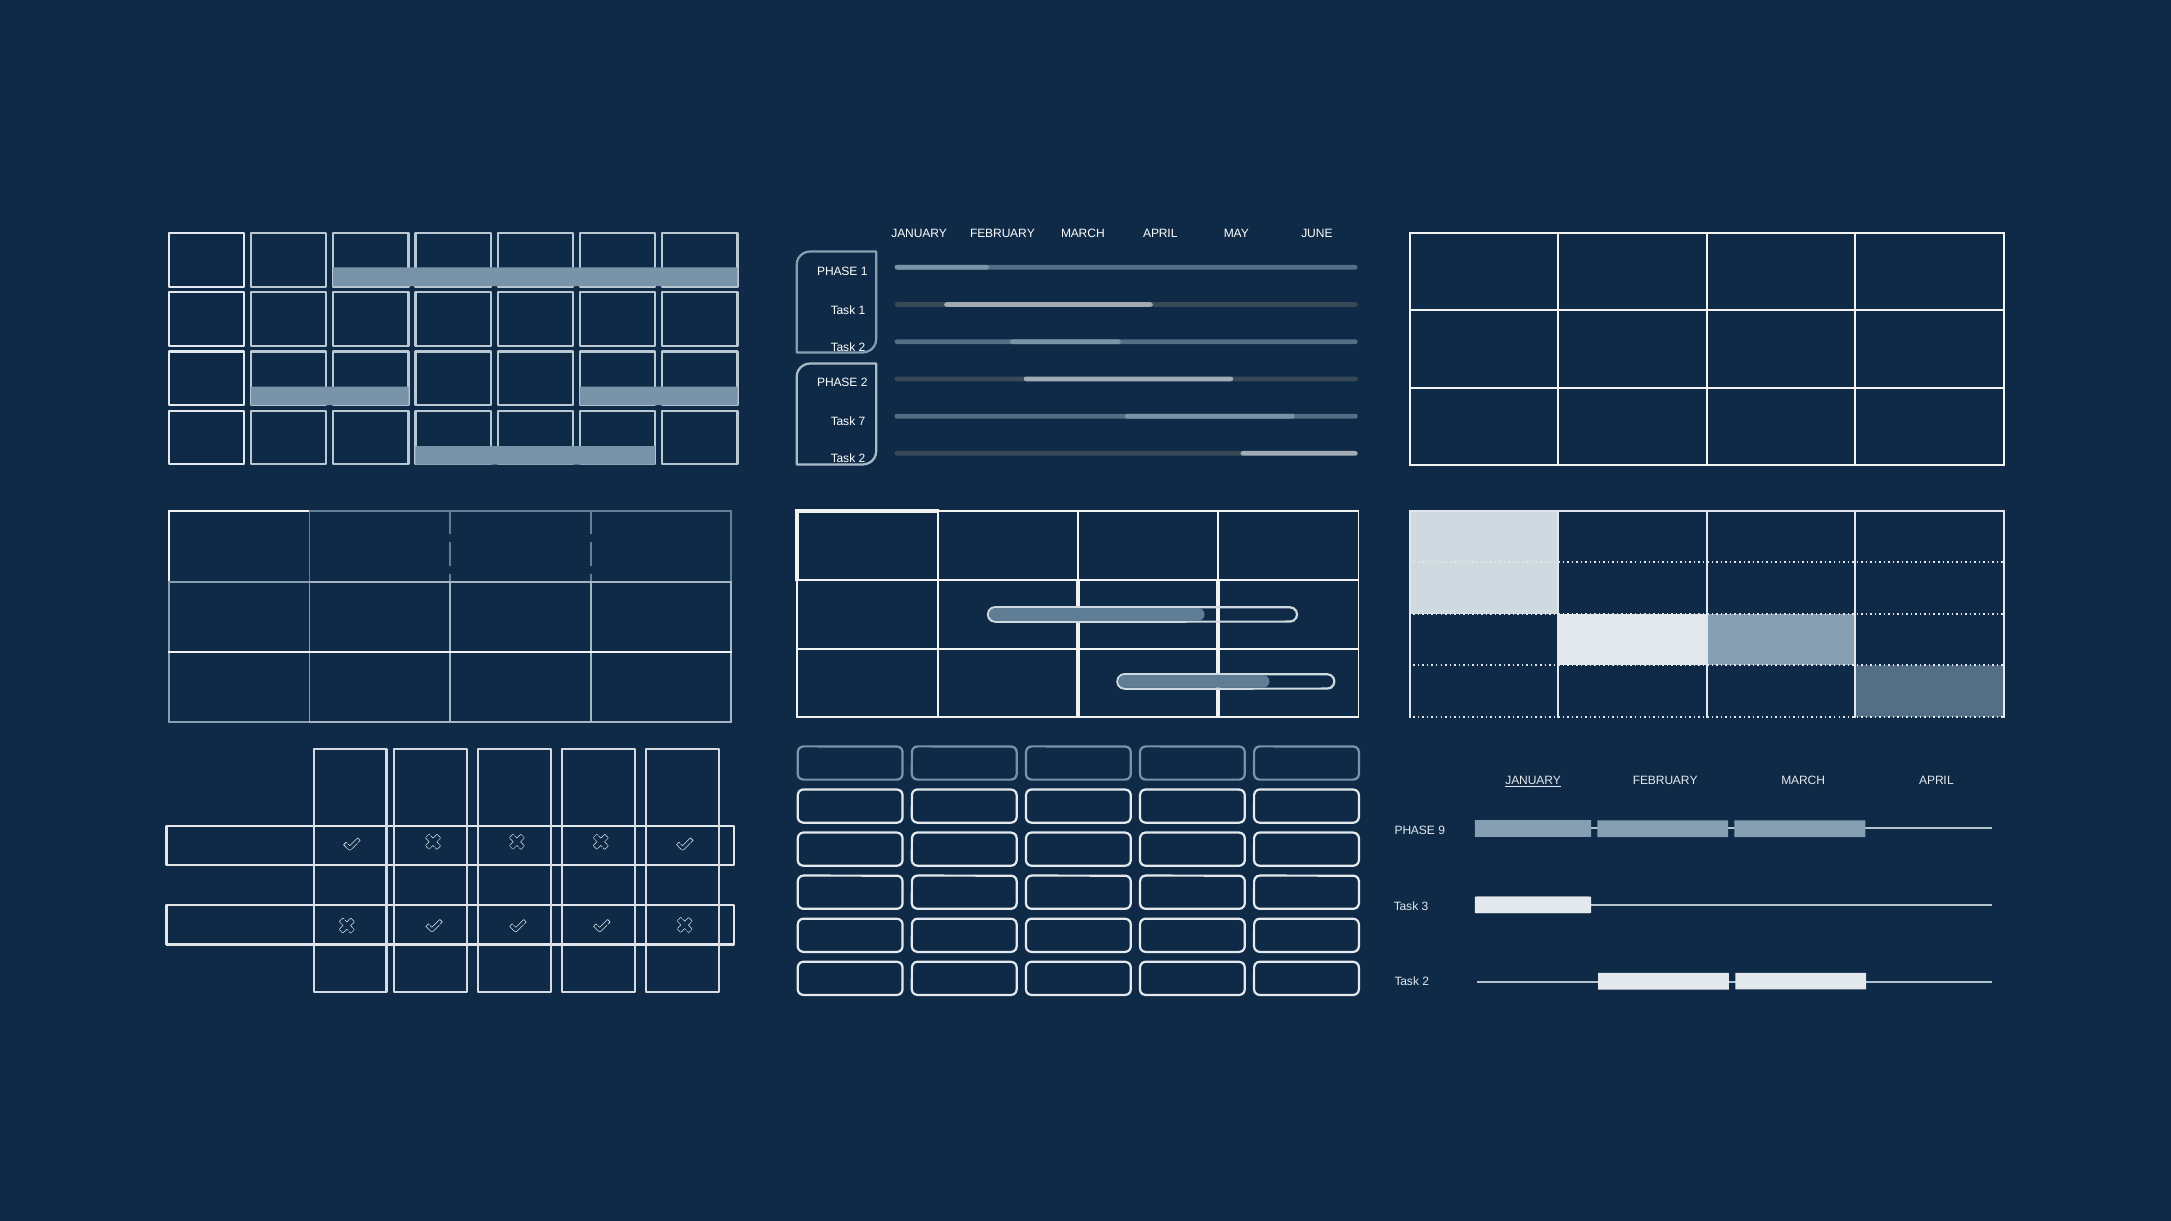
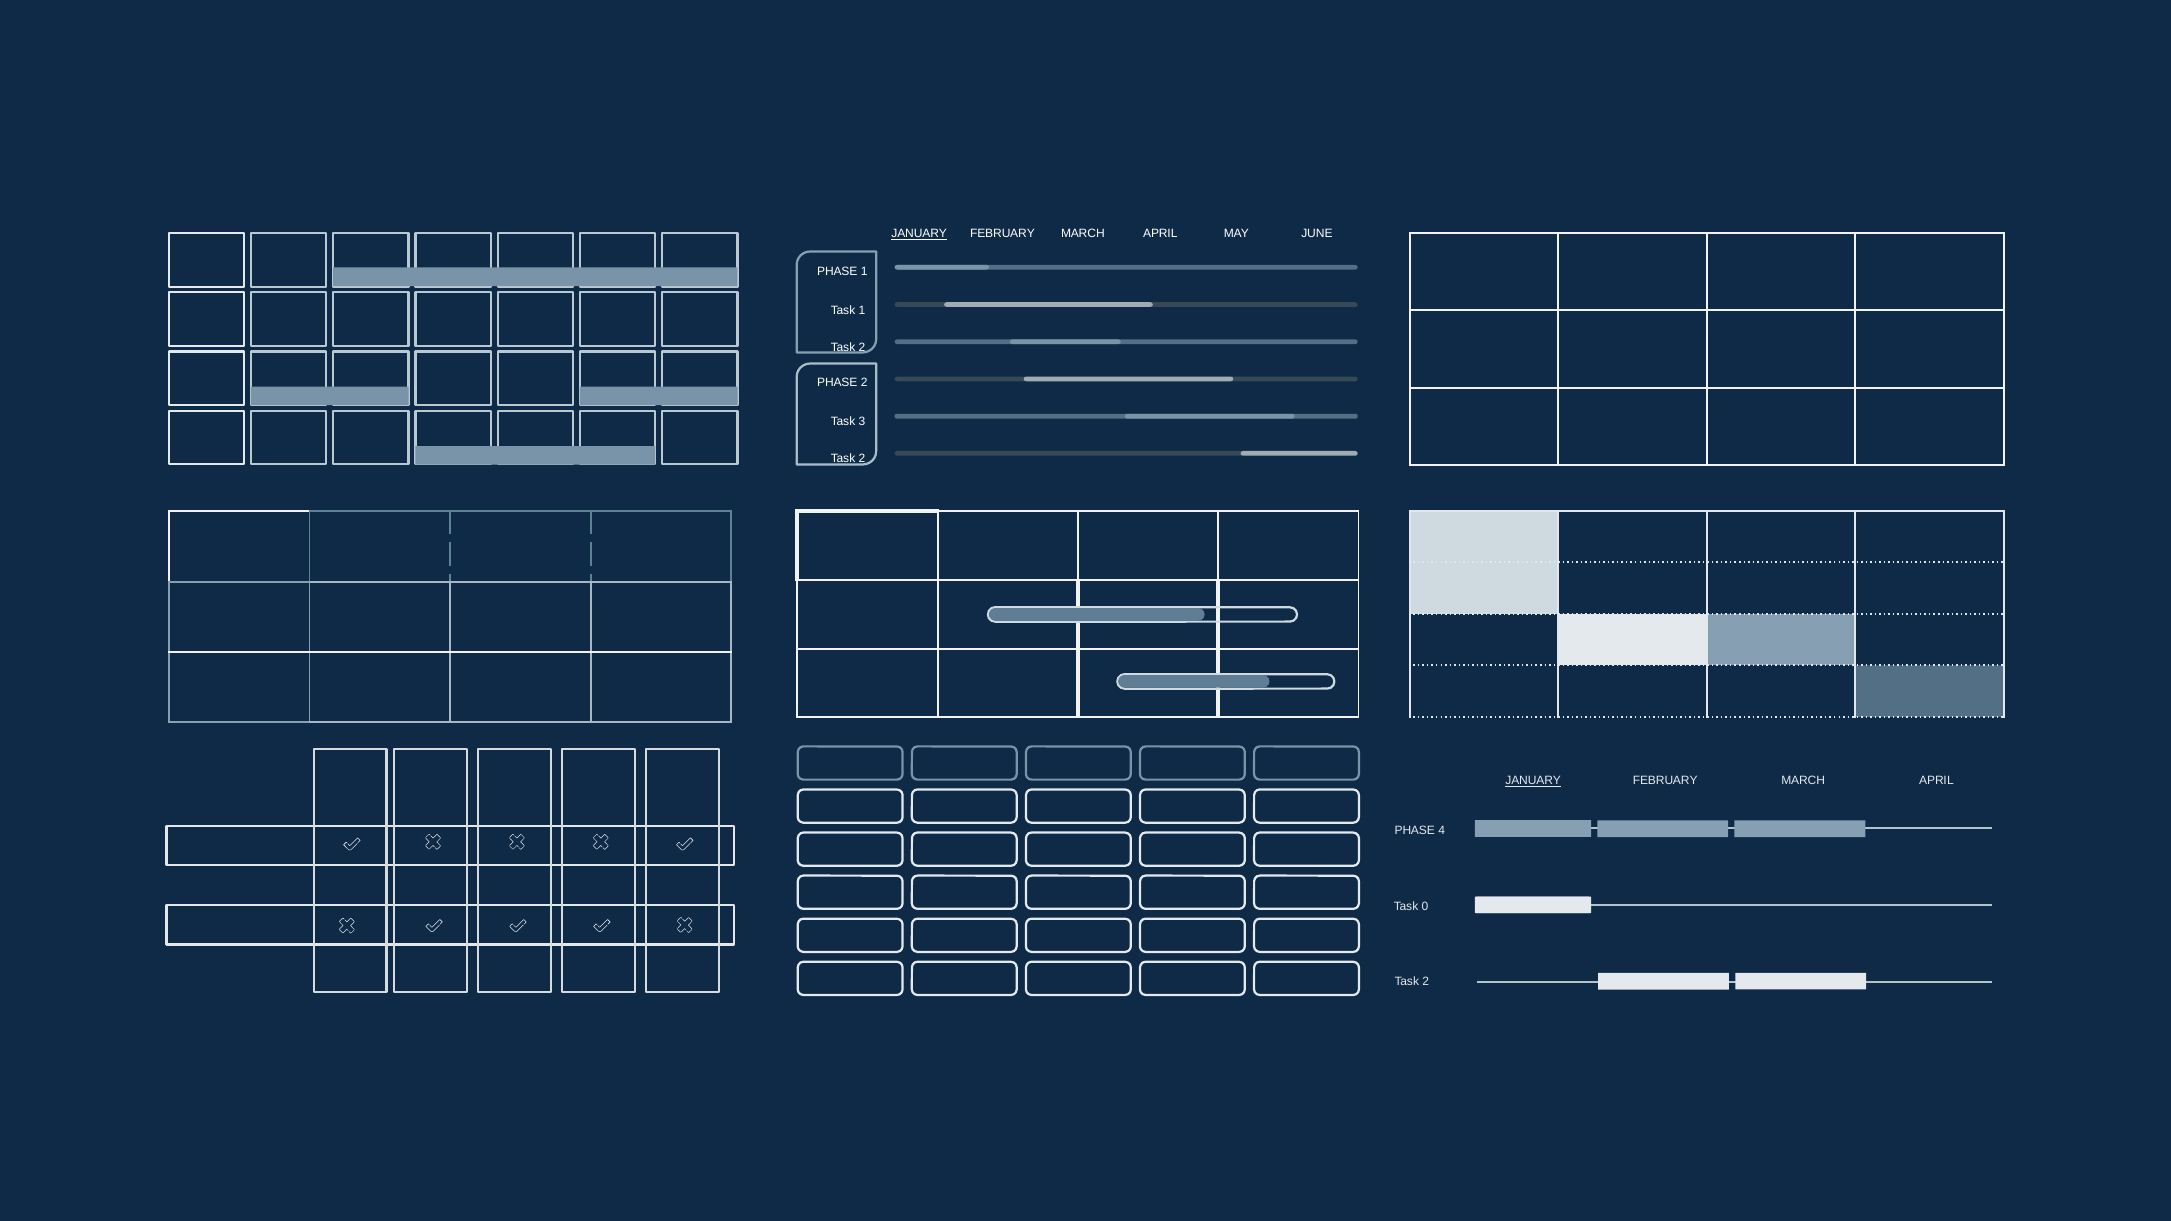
JANUARY underline: none -> present (919, 234)
7: 7 -> 3 (862, 422)
9: 9 -> 4 (1442, 831)
3: 3 -> 0 (1425, 907)
